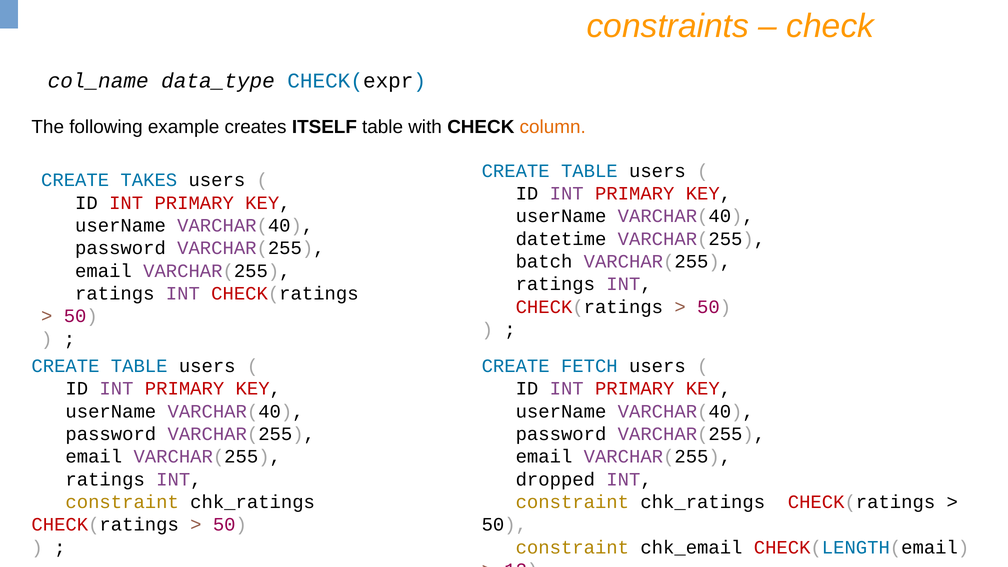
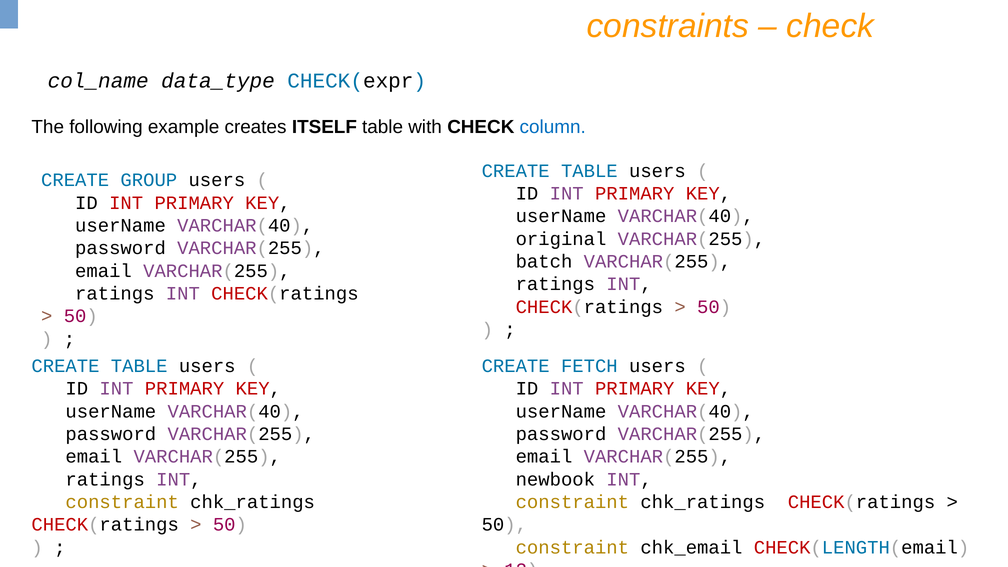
column colour: orange -> blue (553, 127)
TAKES: TAKES -> GROUP (149, 180)
datetime: datetime -> original (561, 239)
dropped: dropped -> newbook (555, 479)
